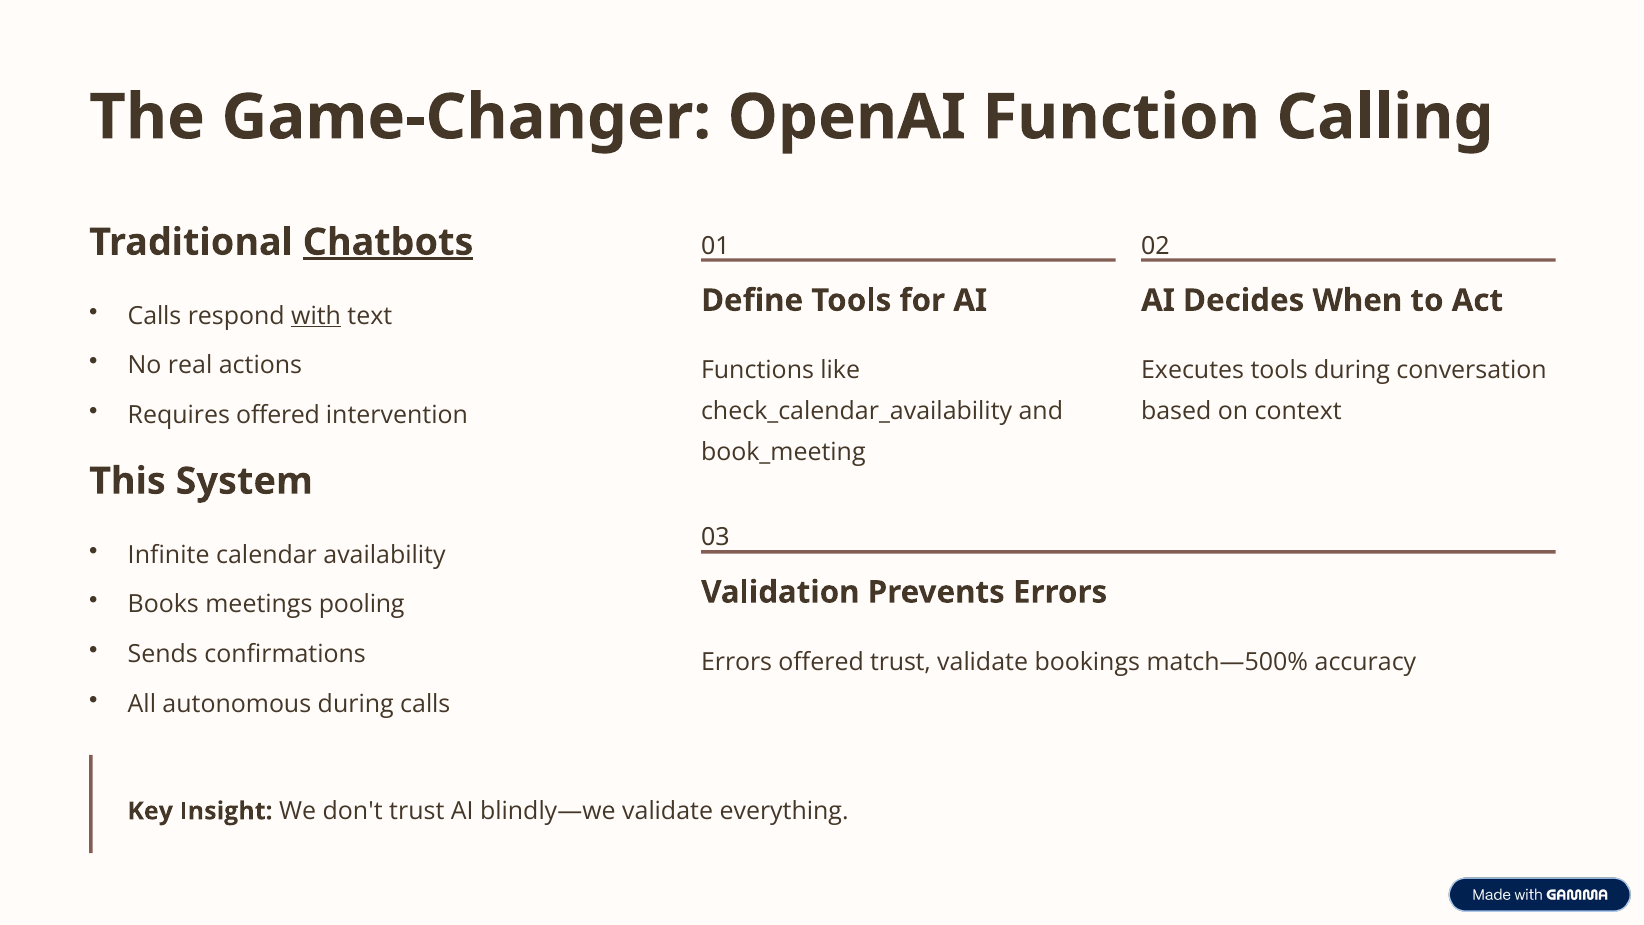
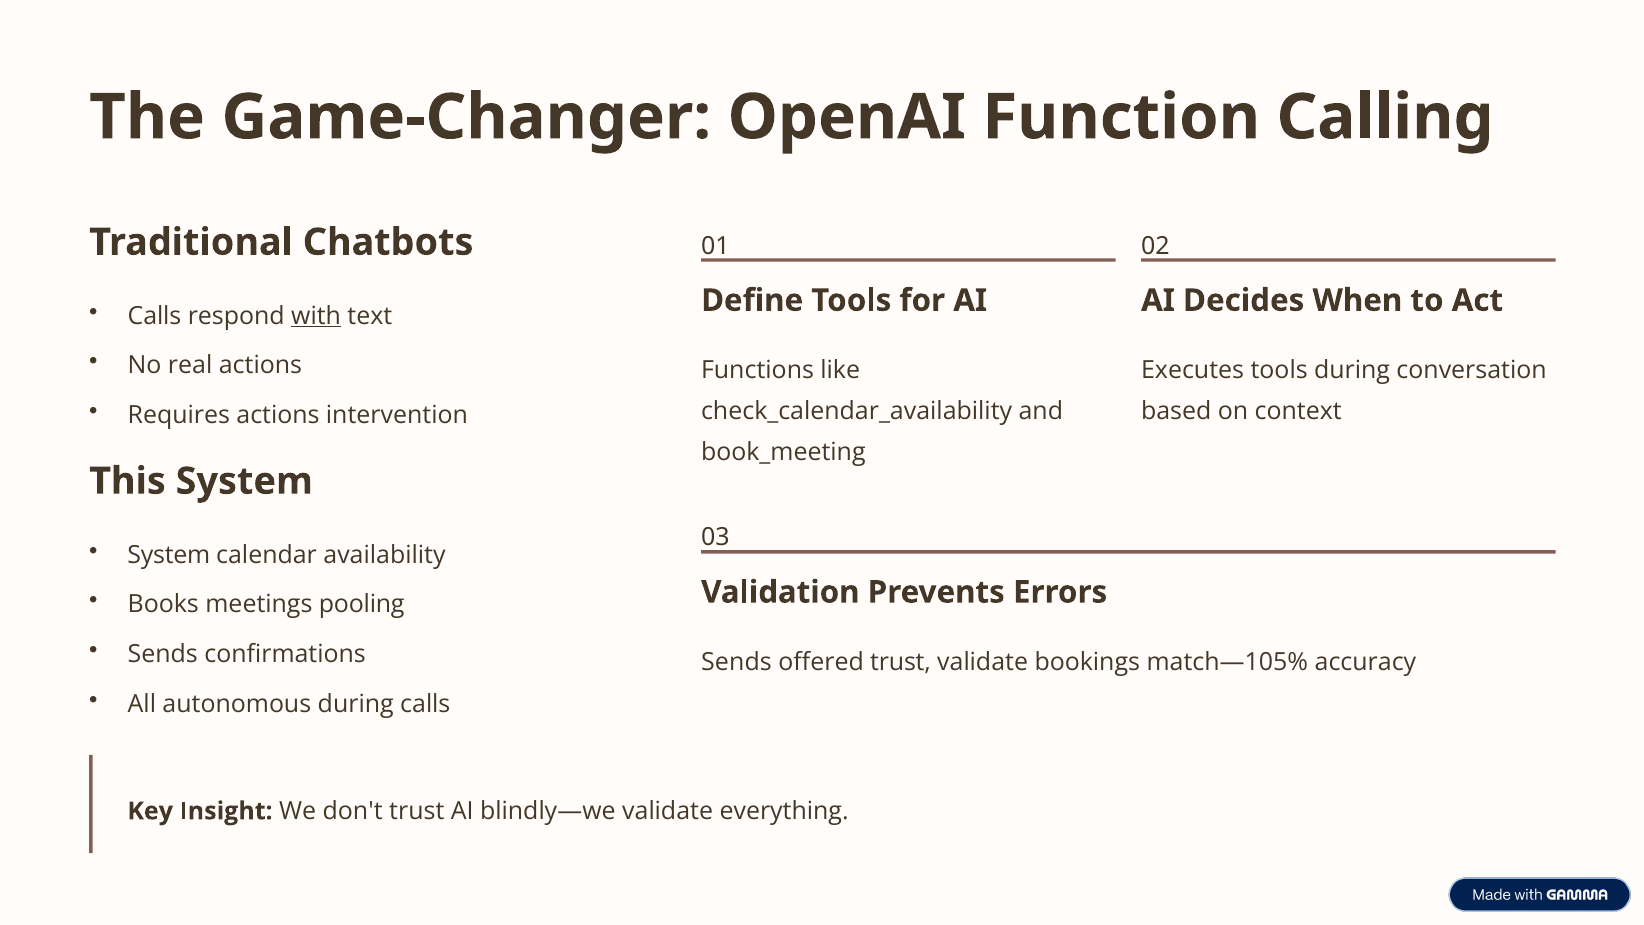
Chatbots underline: present -> none (388, 242)
Requires offered: offered -> actions (278, 415)
Infinite: Infinite -> System (169, 555)
Errors: Errors -> Sends (736, 662)
match—500%: match—500% -> match—105% (1227, 662)
